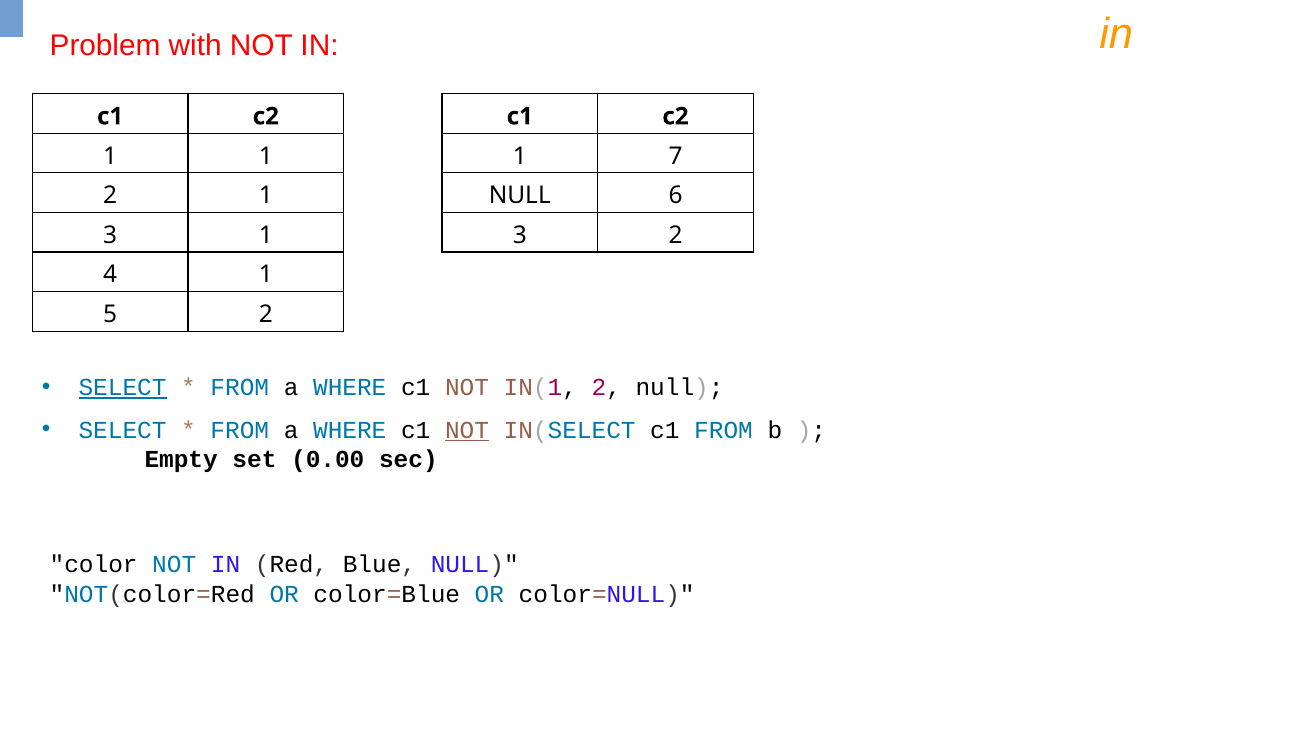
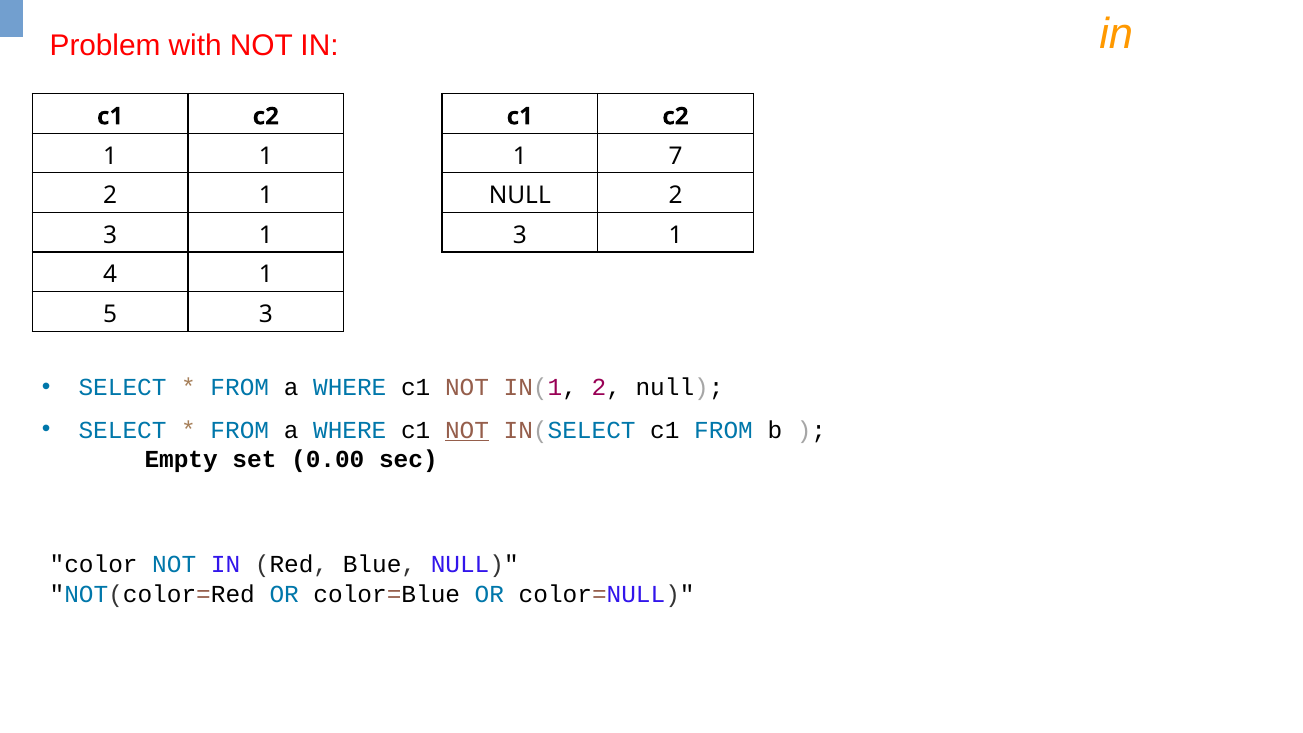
NULL 6: 6 -> 2 (676, 196)
2: 2 -> 1 (676, 235)
5 2: 2 -> 3 (266, 314)
SELECT underline: present -> none (123, 388)
